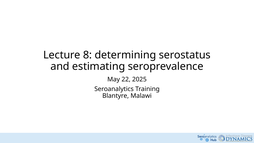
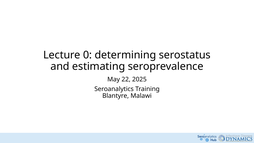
8: 8 -> 0 (87, 55)
